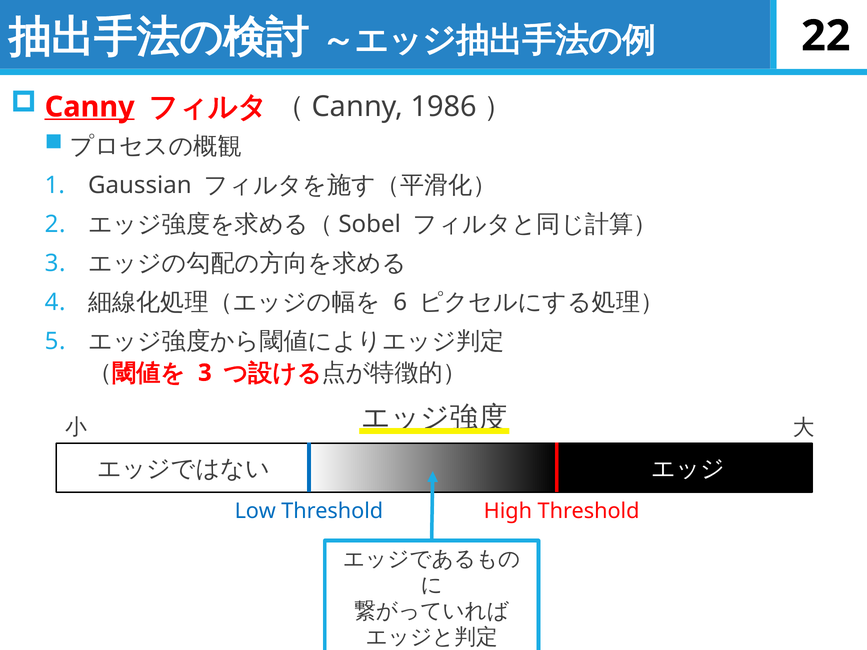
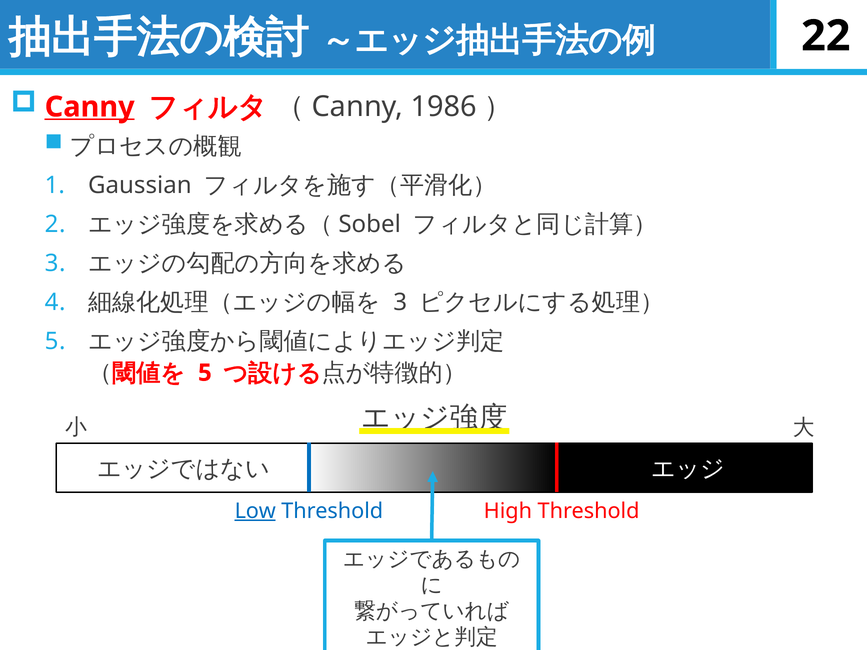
6: 6 -> 3 (400, 302)
3: 3 -> 5 (205, 373)
Low underline: none -> present (255, 511)
